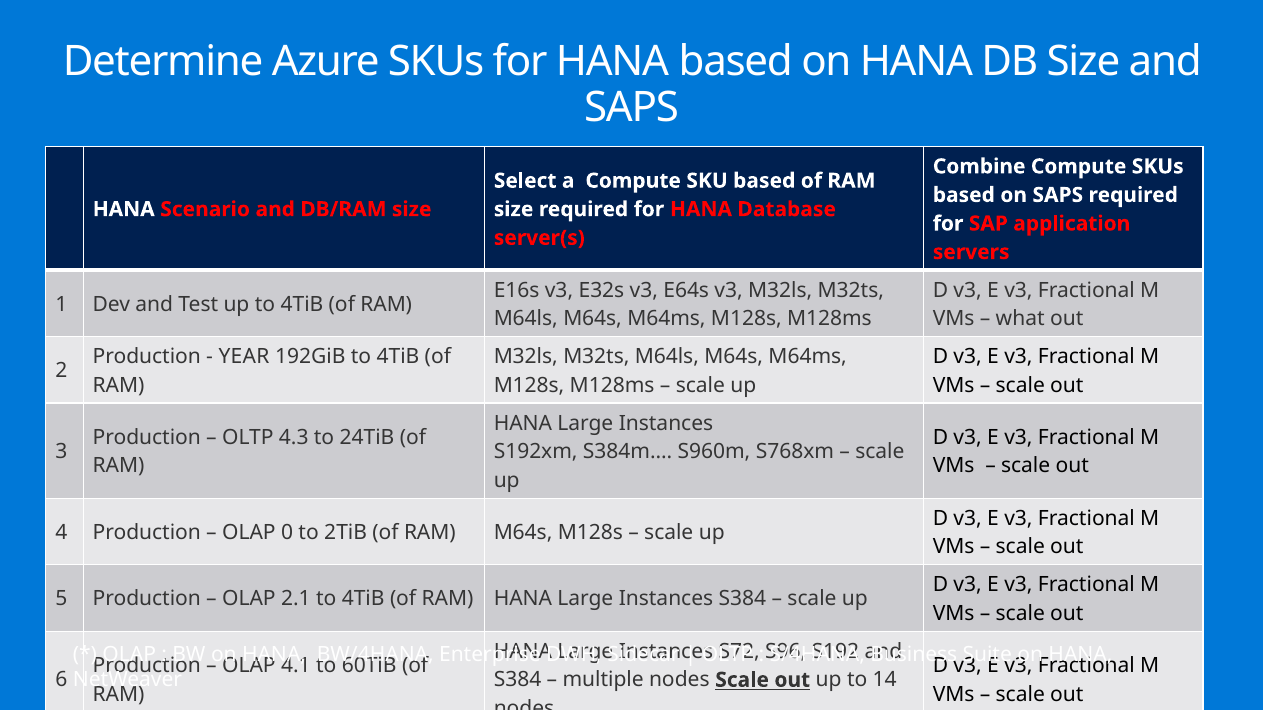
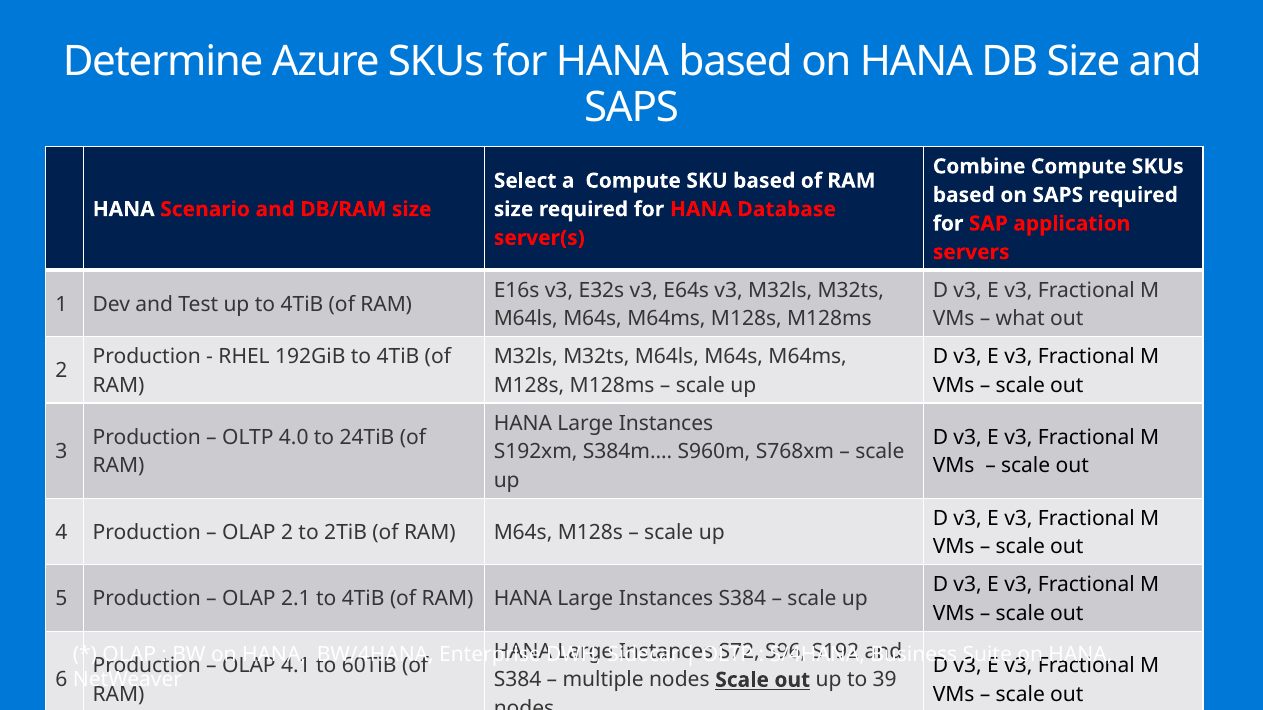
YEAR: YEAR -> RHEL (244, 357)
4.3: 4.3 -> 4.0 (294, 438)
OLAP 0: 0 -> 2 (287, 533)
14: 14 -> 39 (885, 680)
